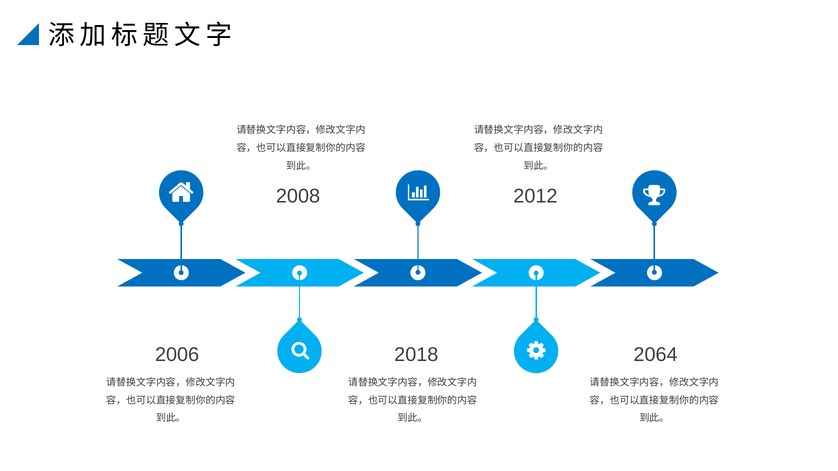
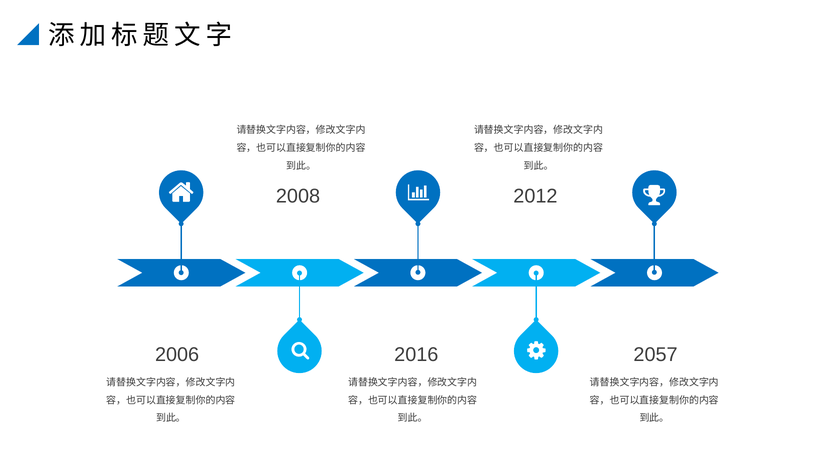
2018: 2018 -> 2016 (416, 355)
2064: 2064 -> 2057 (656, 355)
